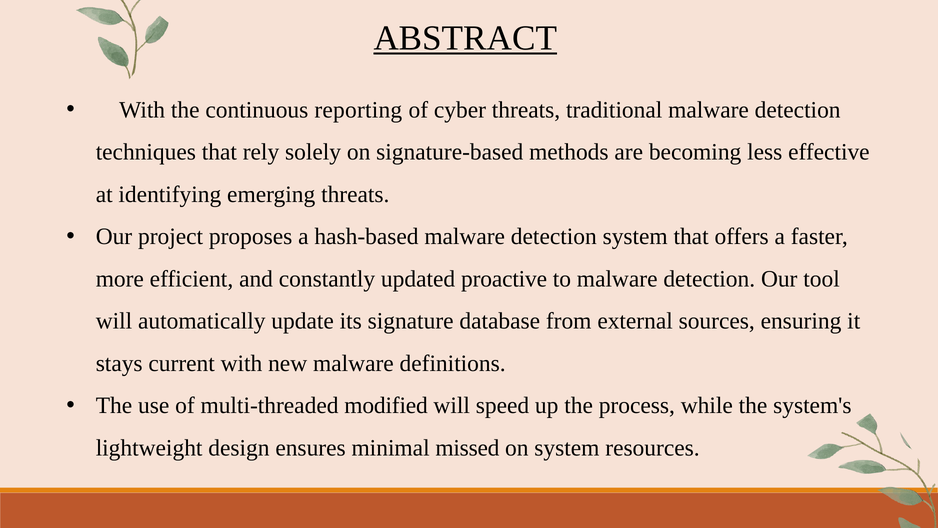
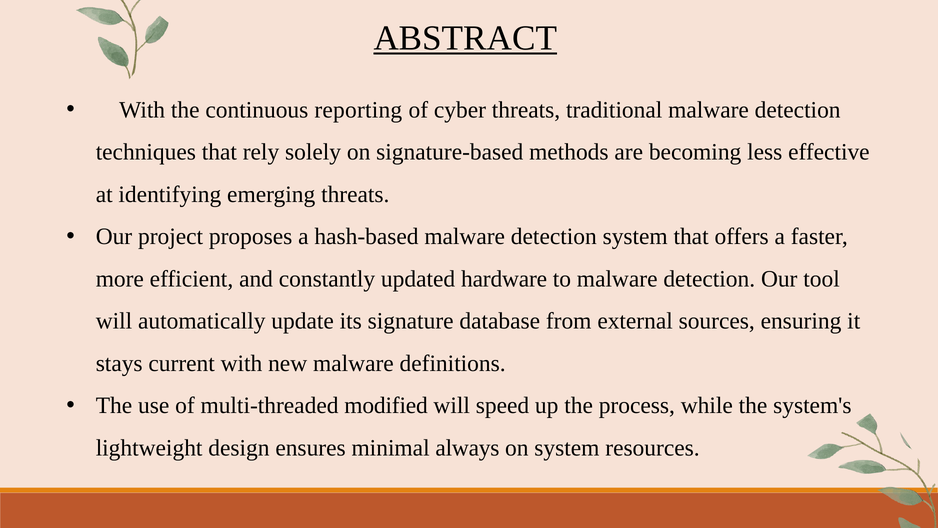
proactive: proactive -> hardware (504, 279)
missed: missed -> always (467, 448)
